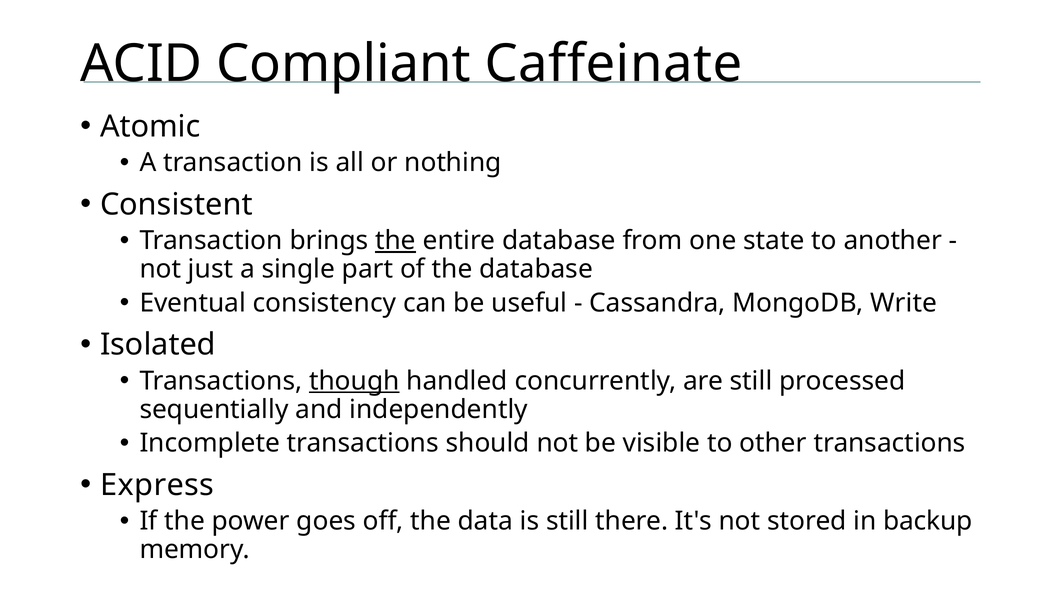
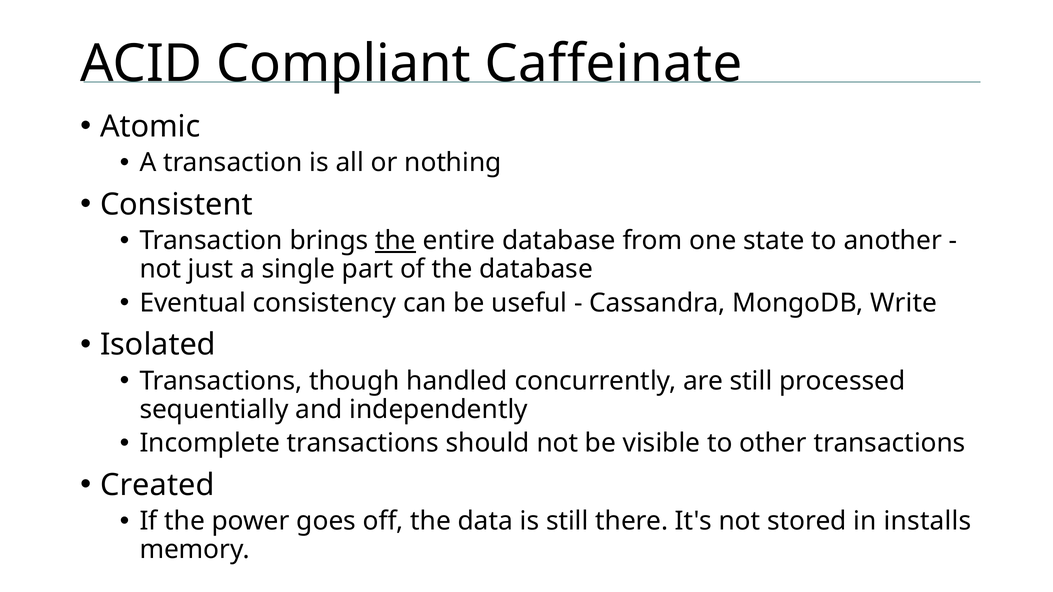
though underline: present -> none (354, 381)
Express: Express -> Created (157, 485)
backup: backup -> installs (928, 521)
